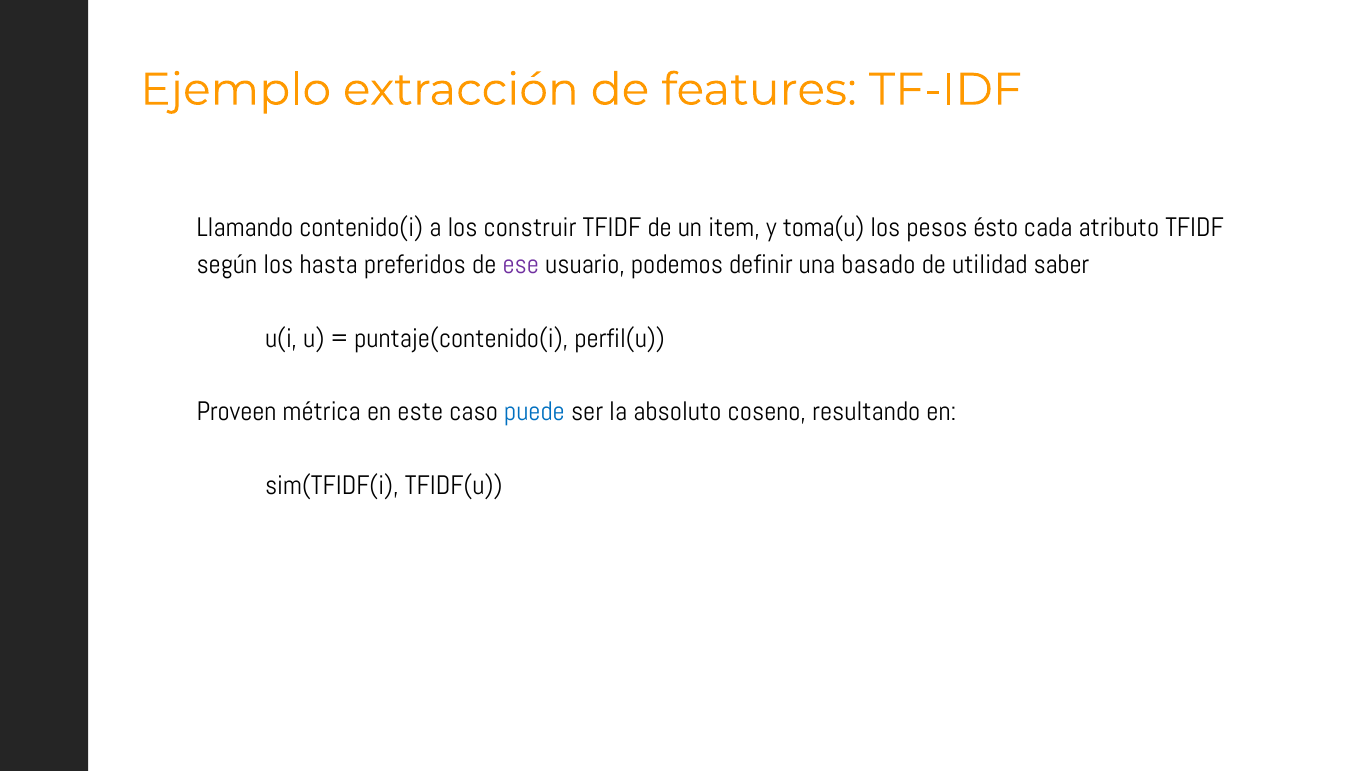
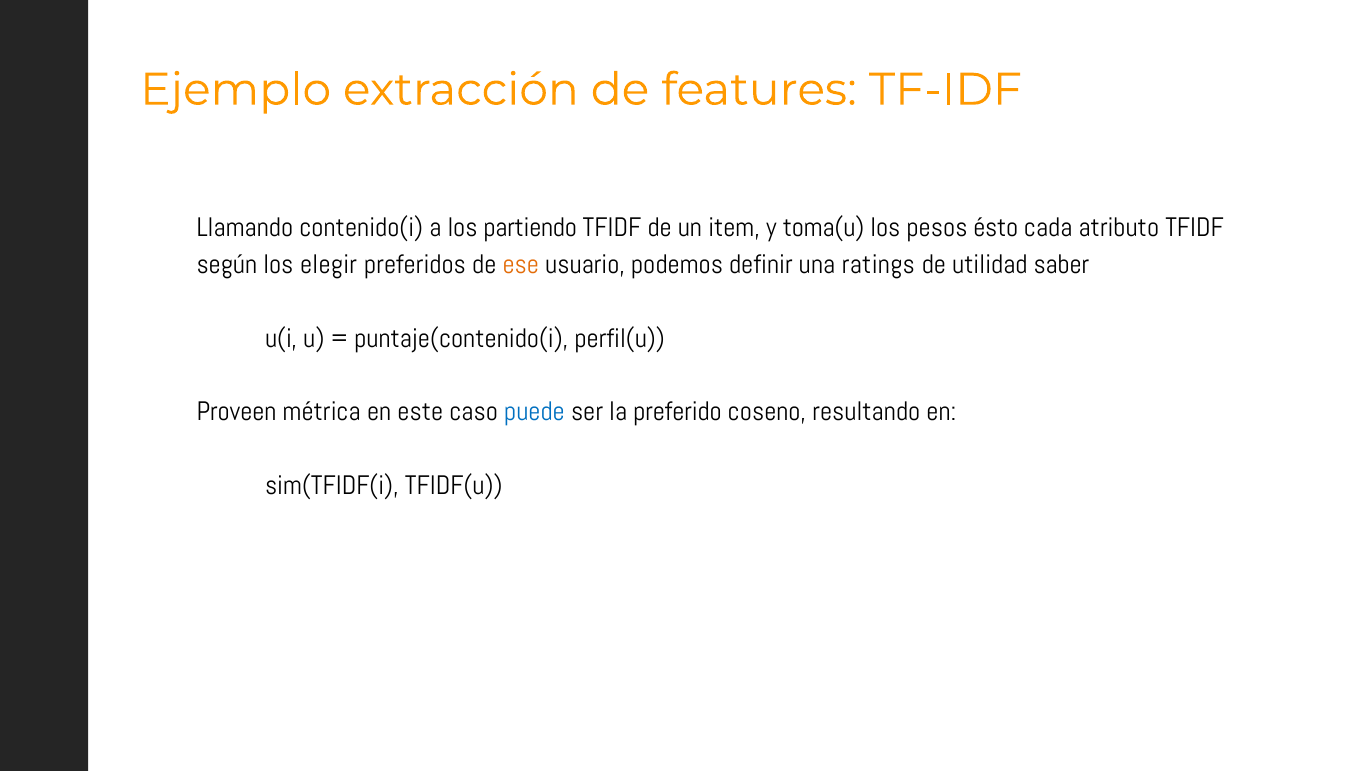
construir: construir -> partiendo (530, 228)
hasta: hasta -> elegir (329, 265)
ese colour: purple -> orange (521, 265)
basado: basado -> ratings (878, 265)
absoluto: absoluto -> preferido (678, 412)
